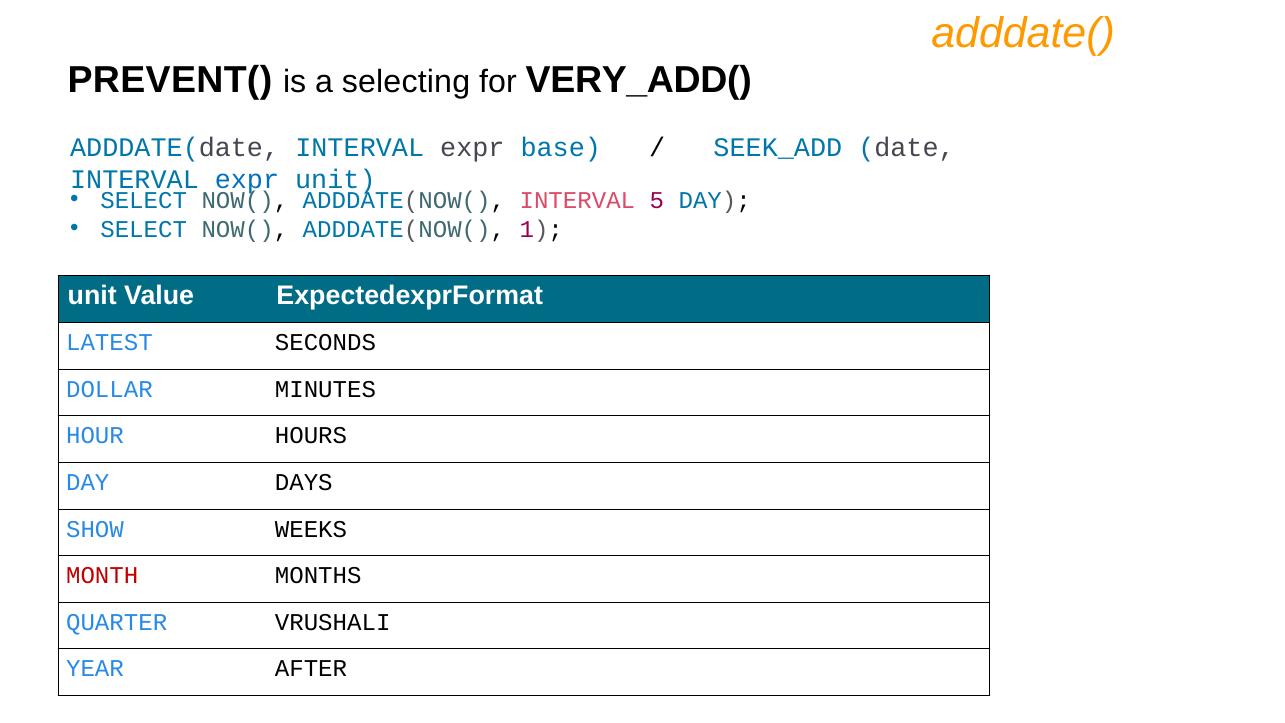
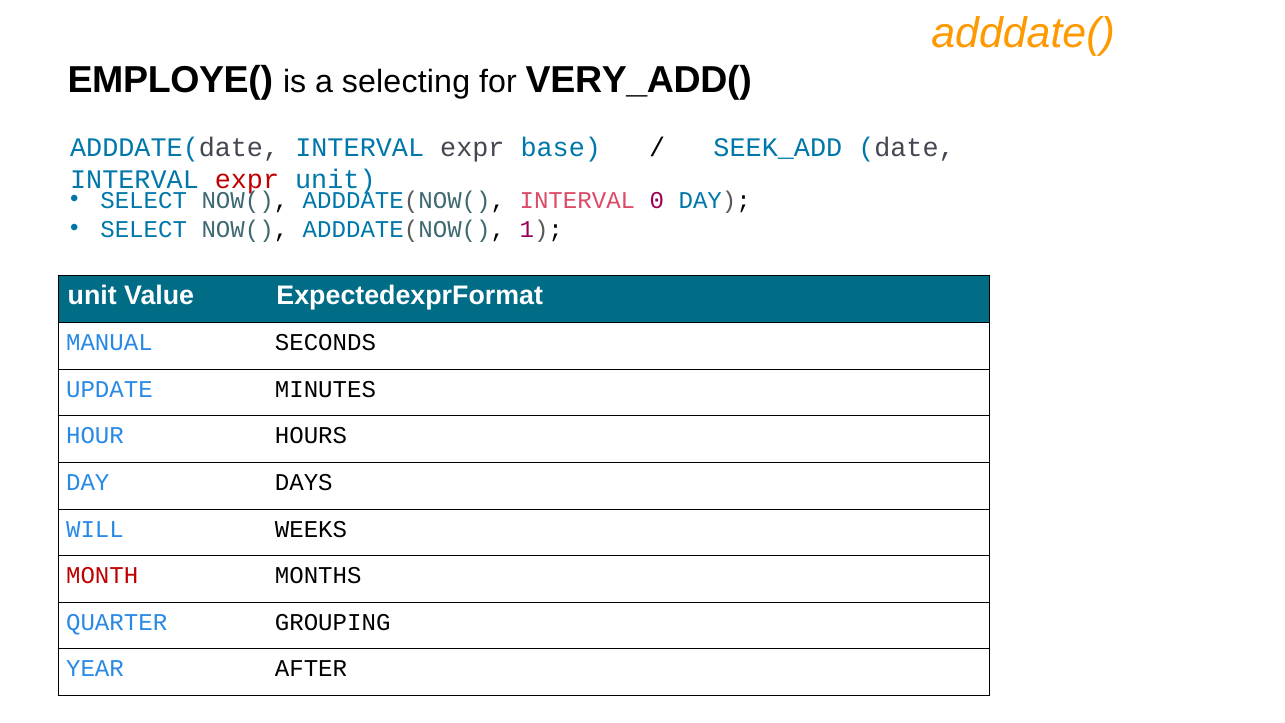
PREVENT(: PREVENT( -> EMPLOYE( (170, 80)
expr colour: blue -> red (247, 180)
5: 5 -> 0 (657, 200)
LATEST: LATEST -> MANUAL (109, 343)
DOLLAR: DOLLAR -> UPDATE (109, 389)
SHOW: SHOW -> WILL (95, 529)
VRUSHALI: VRUSHALI -> GROUPING (333, 622)
